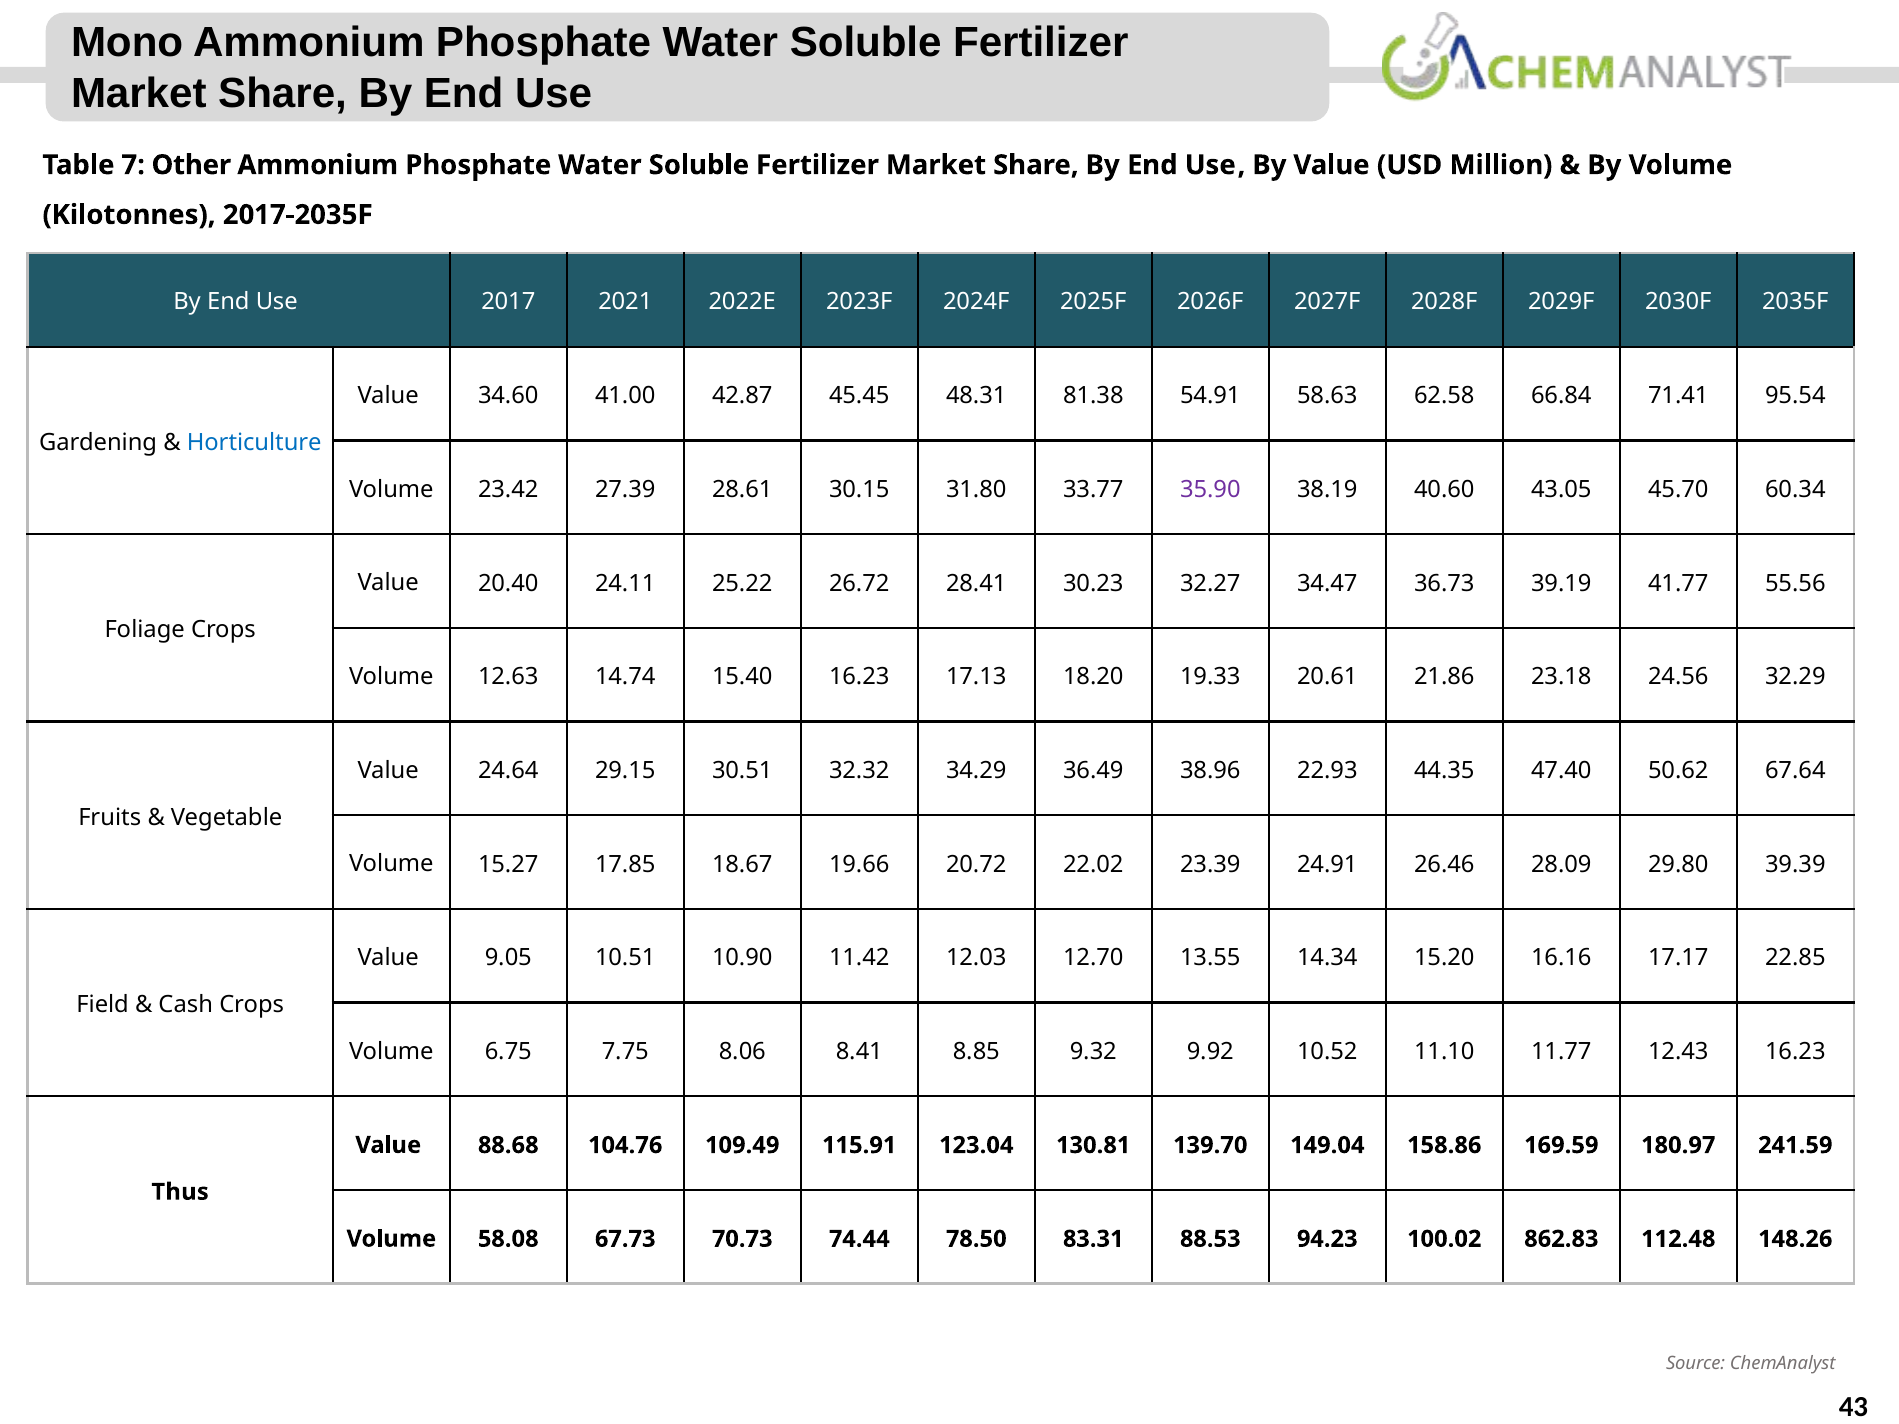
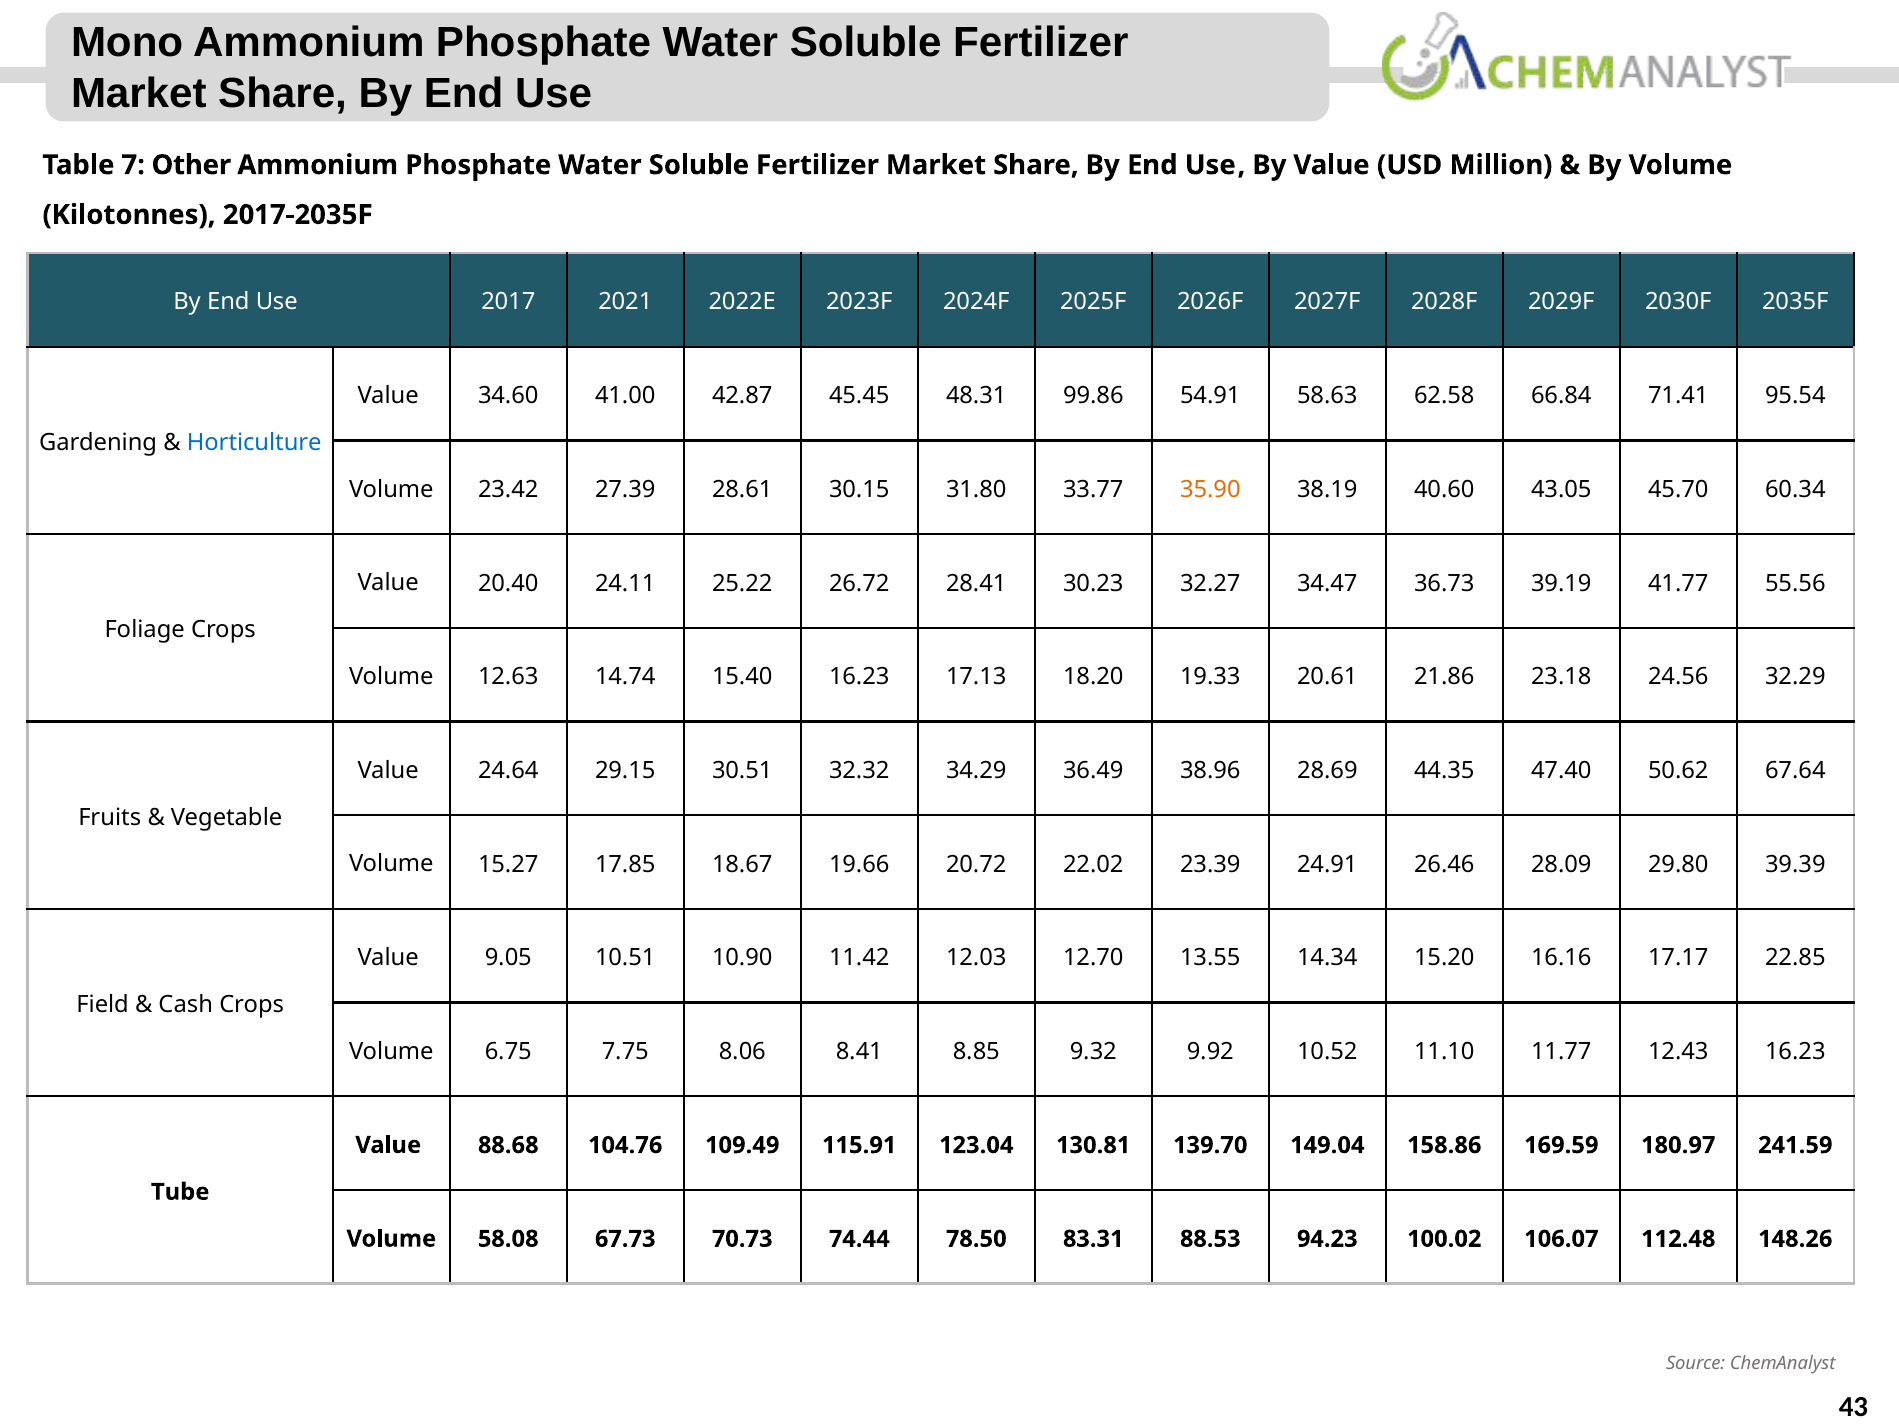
81.38: 81.38 -> 99.86 (1093, 396)
35.90 colour: purple -> orange (1210, 490)
22.93: 22.93 -> 28.69 (1327, 771)
Thus: Thus -> Tube (180, 1192)
862.83: 862.83 -> 106.07 (1561, 1239)
